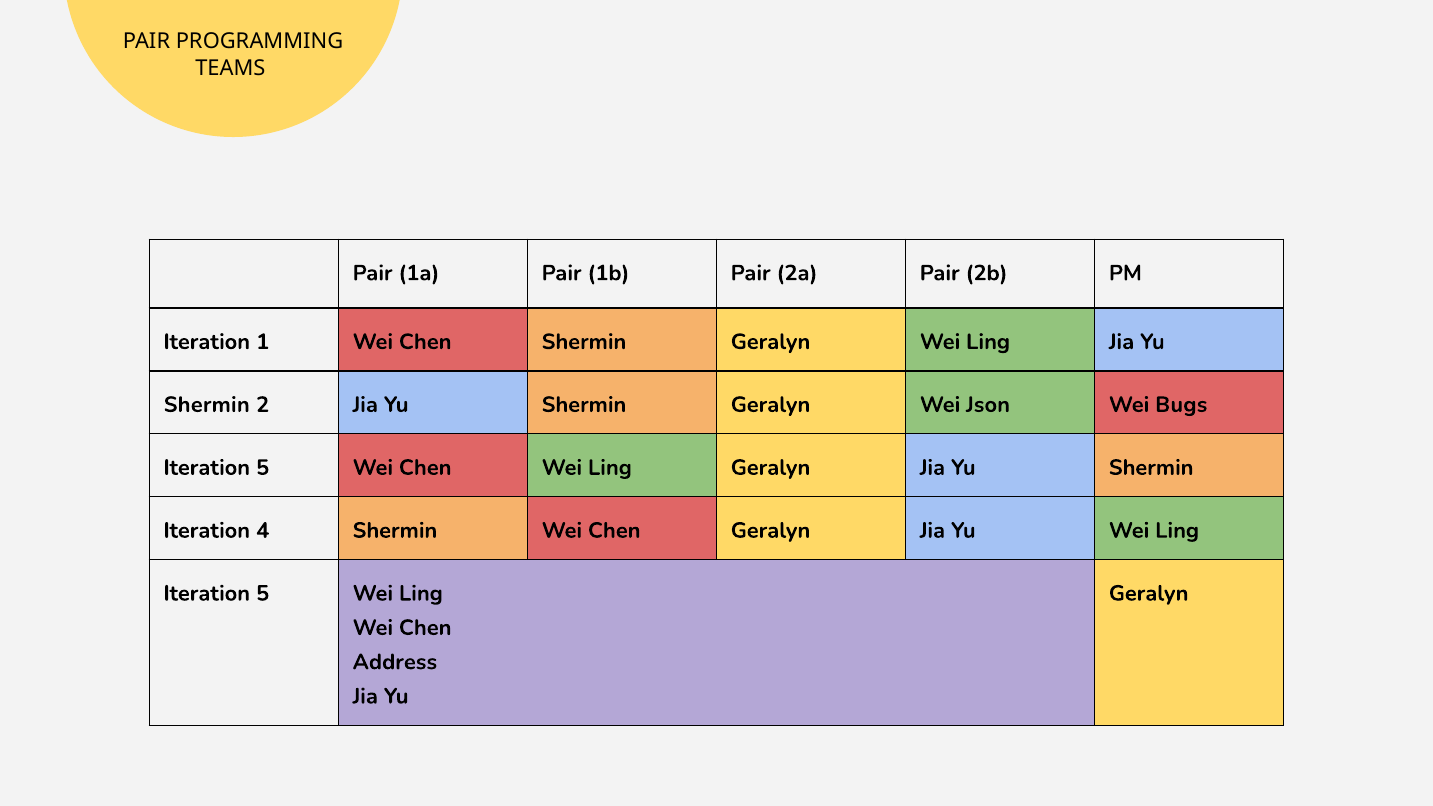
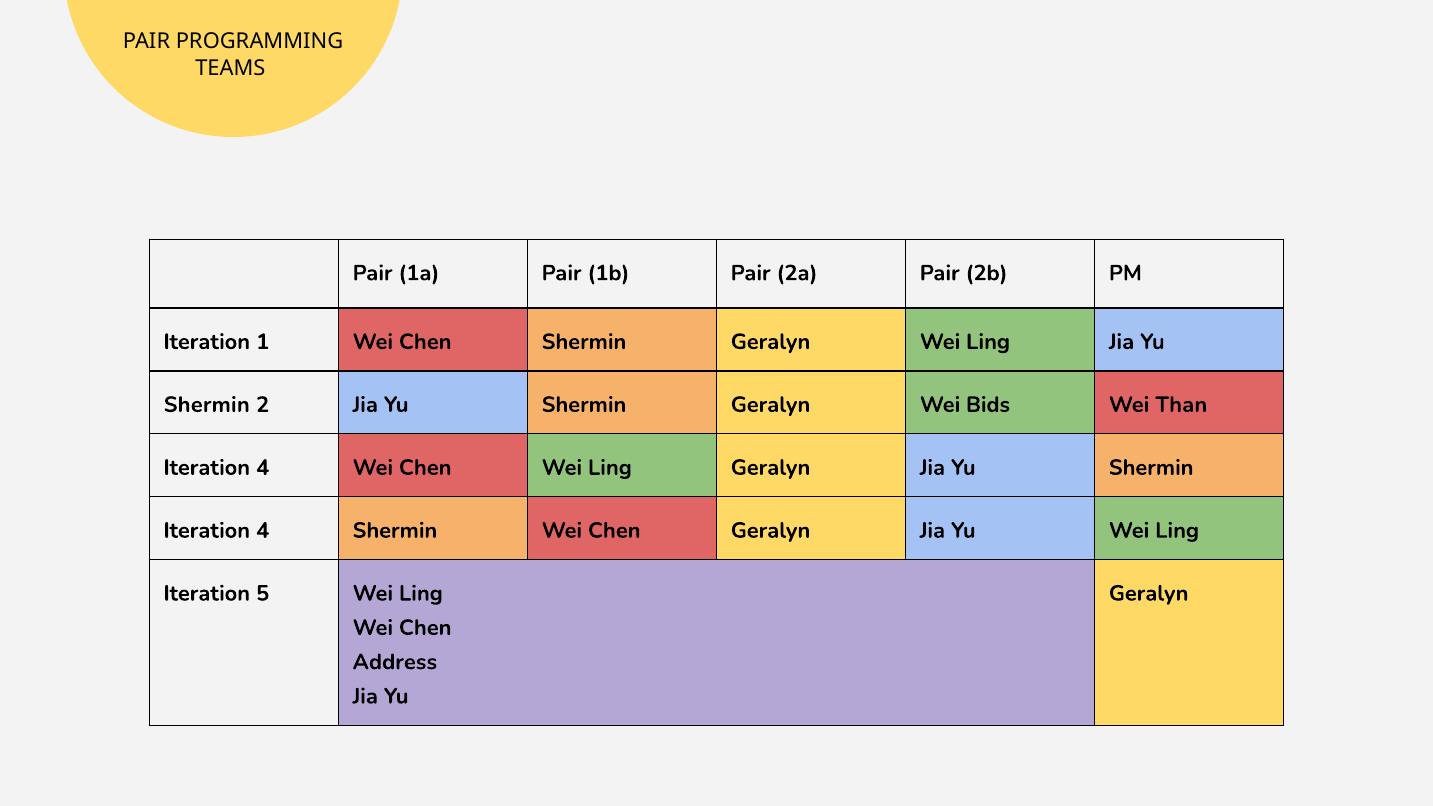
Json: Json -> Bids (988, 405)
Bugs: Bugs -> Than (1181, 405)
5: 5 -> 4 (263, 468)
